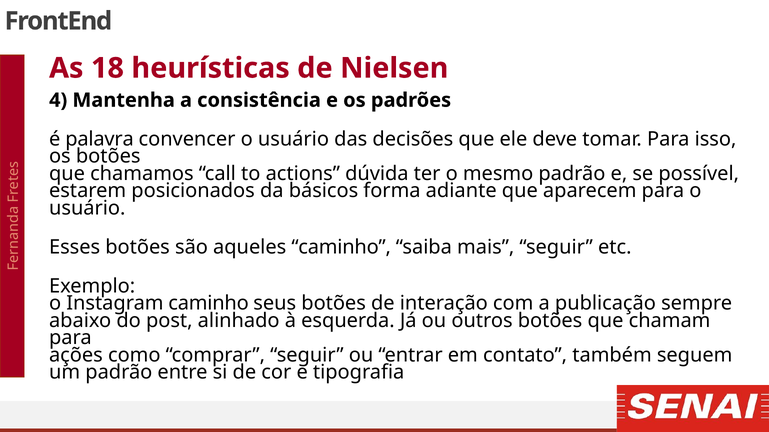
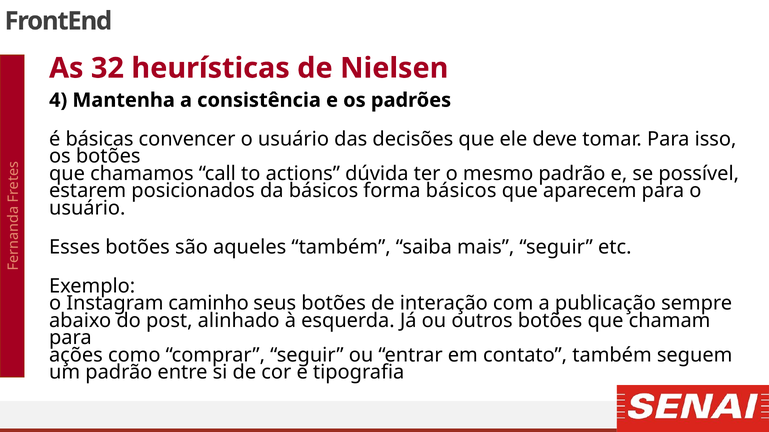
18: 18 -> 32 (107, 68)
palavra: palavra -> básicas (100, 139)
forma adiante: adiante -> básicos (461, 191)
aqueles caminho: caminho -> também (341, 247)
